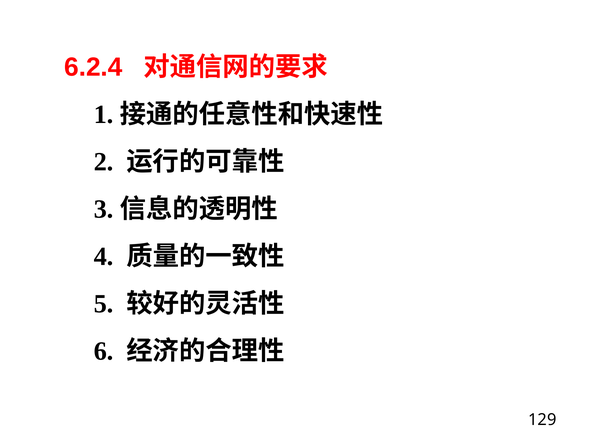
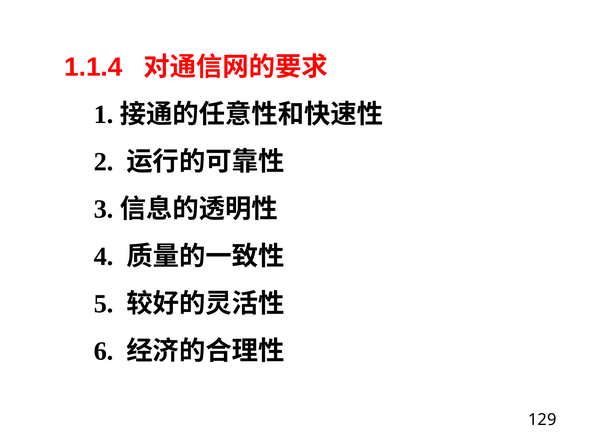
6.2.4: 6.2.4 -> 1.1.4 (93, 67)
